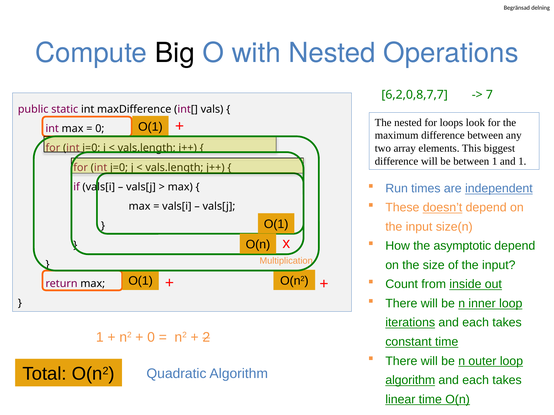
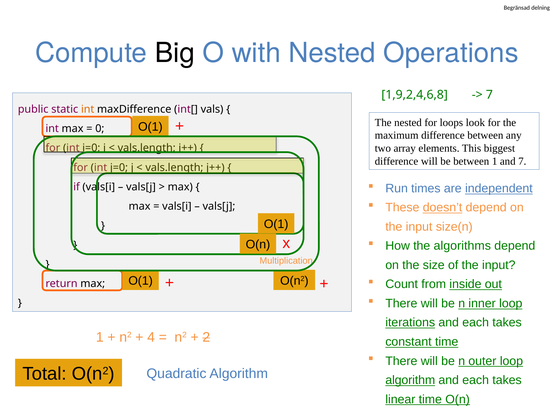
6,2,0,8,7,7: 6,2,0,8,7,7 -> 1,9,2,4,6,8 (415, 95)
int colour: black -> orange (88, 110)
and 1: 1 -> 7 (522, 161)
asymptotic: asymptotic -> algorithms (462, 246)
0: 0 -> 4 (151, 338)
